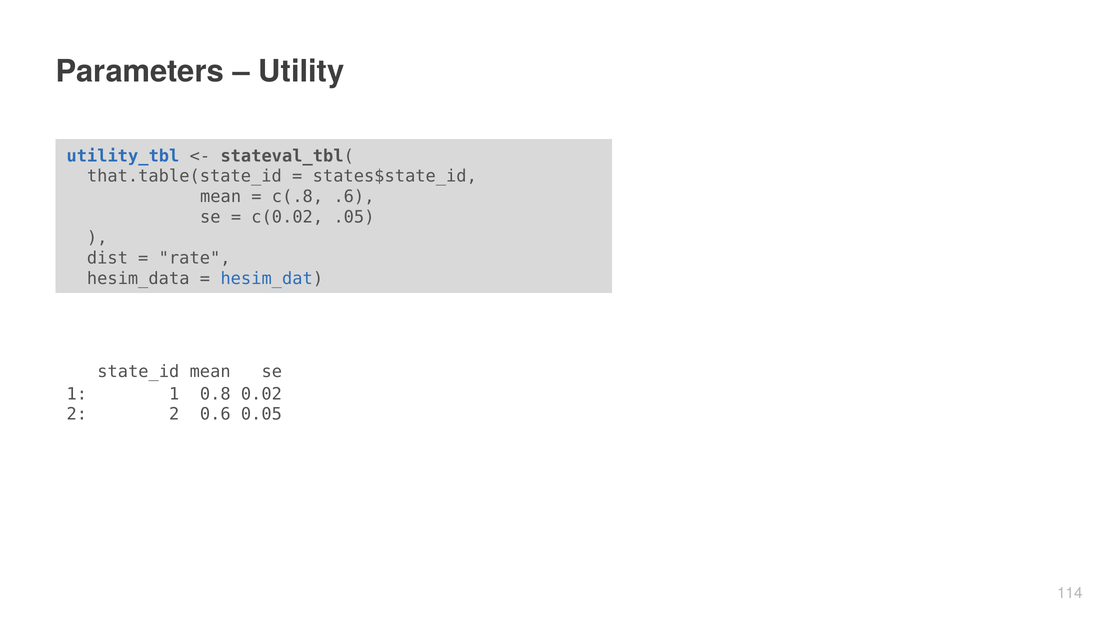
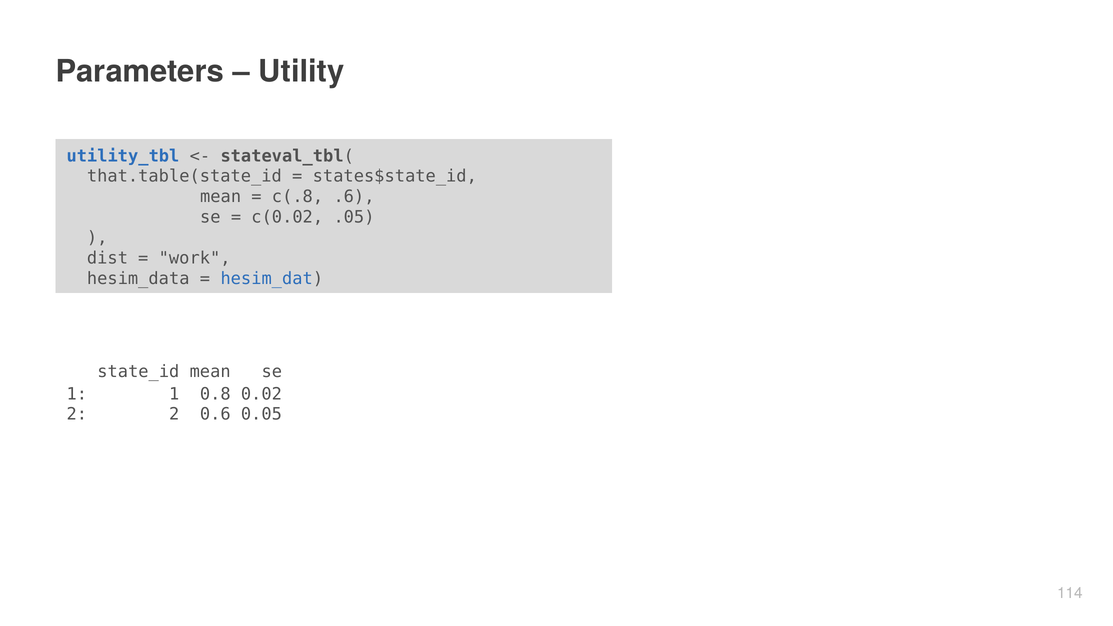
rate: rate -> work (195, 258)
